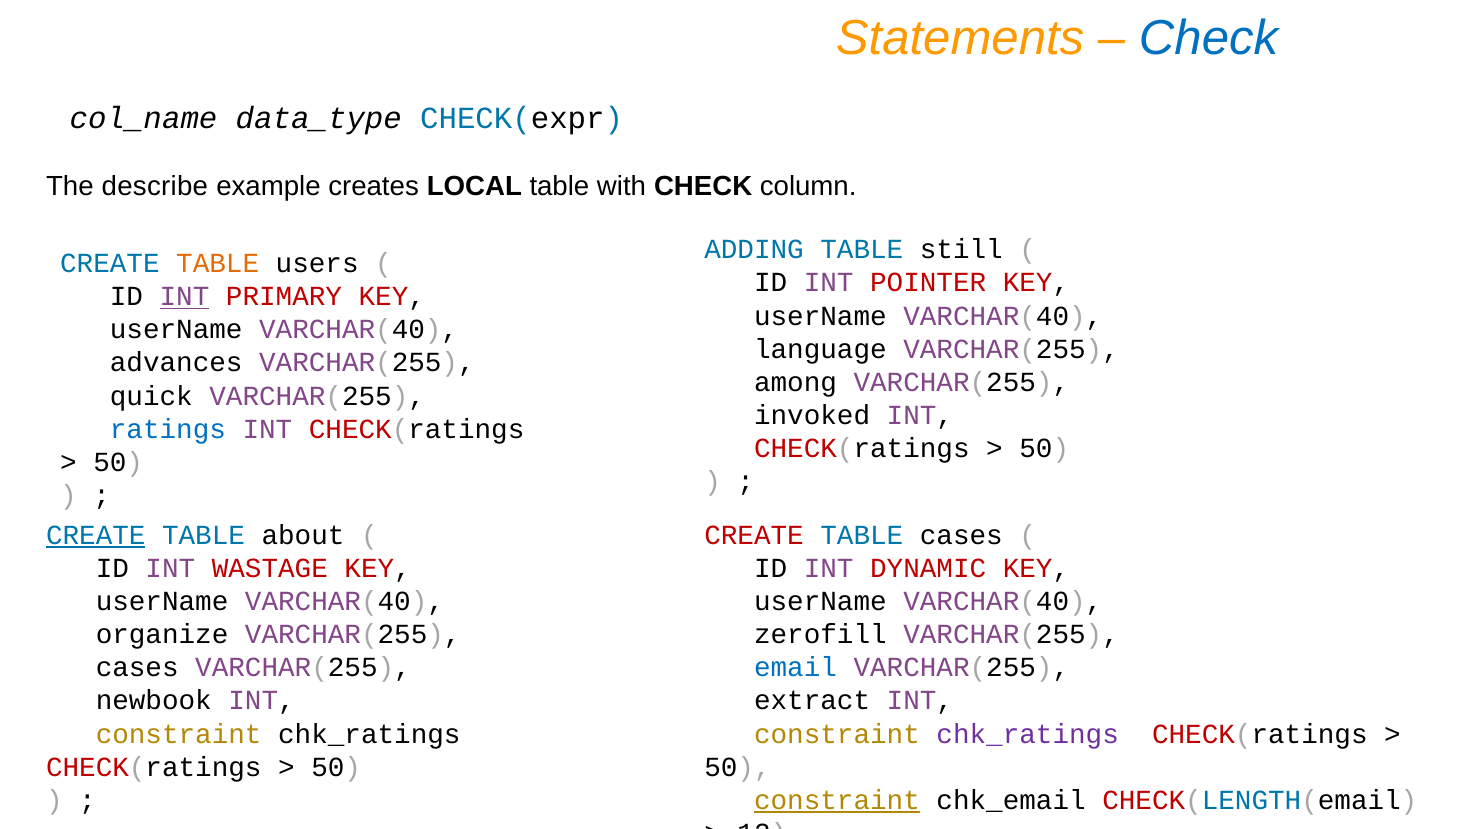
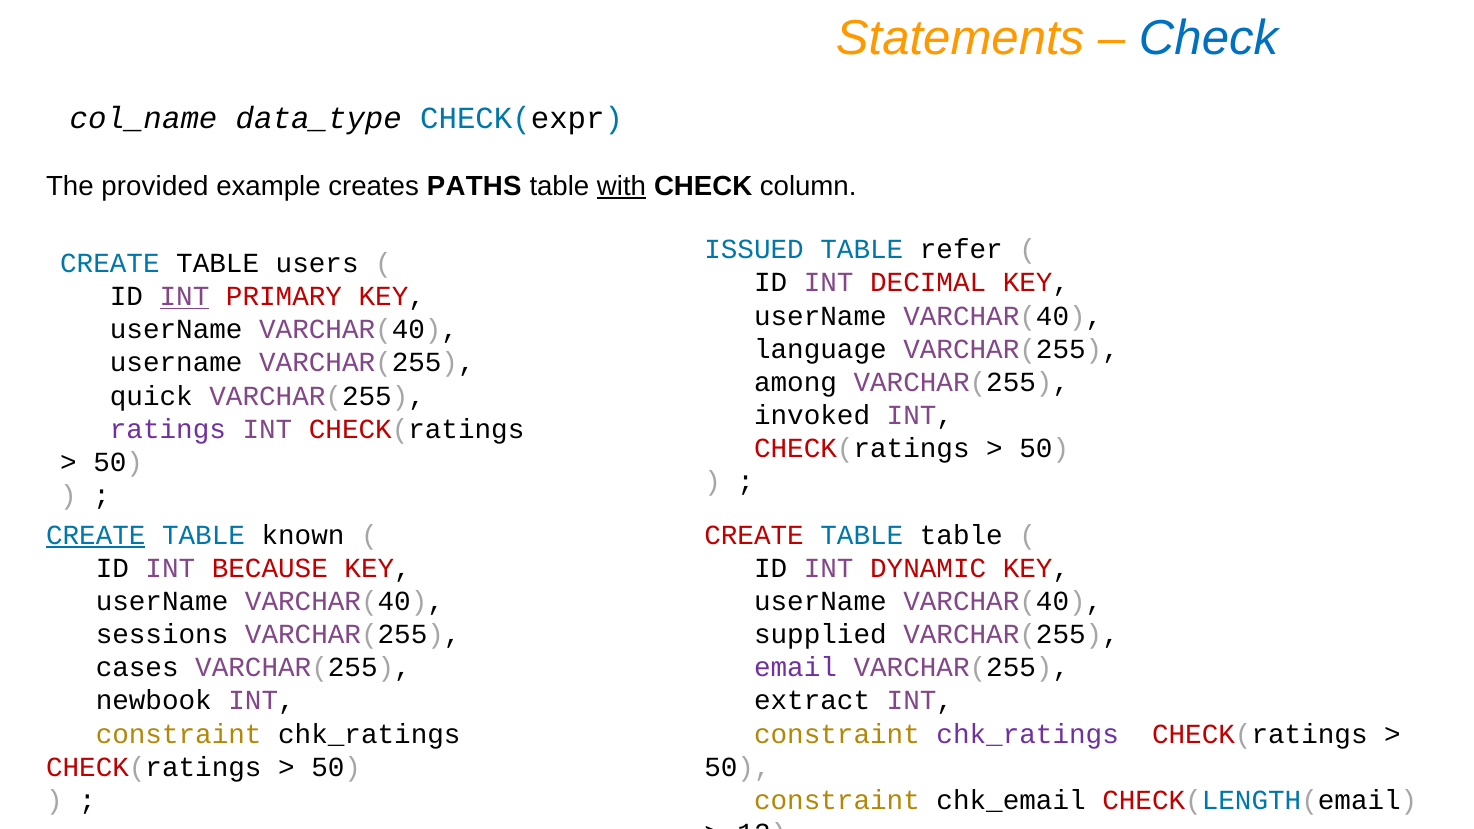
describe: describe -> provided (155, 186)
LOCAL: LOCAL -> PATHS (474, 186)
with underline: none -> present (622, 186)
ADDING: ADDING -> ISSUED (754, 250)
still: still -> refer (961, 250)
TABLE colour: orange -> black (218, 263)
POINTER: POINTER -> DECIMAL (928, 283)
advances: advances -> username (176, 363)
ratings colour: blue -> purple (168, 429)
about: about -> known (303, 535)
TABLE cases: cases -> table (961, 535)
WASTAGE: WASTAGE -> BECAUSE (270, 568)
organize: organize -> sessions (162, 635)
zerofill: zerofill -> supplied (820, 635)
email colour: blue -> purple (795, 668)
constraint underline: present -> none (837, 800)
